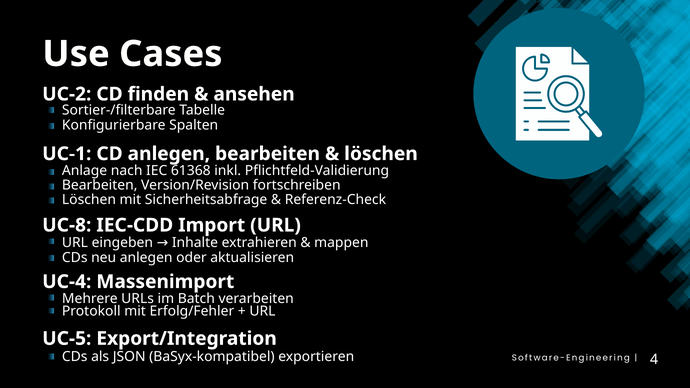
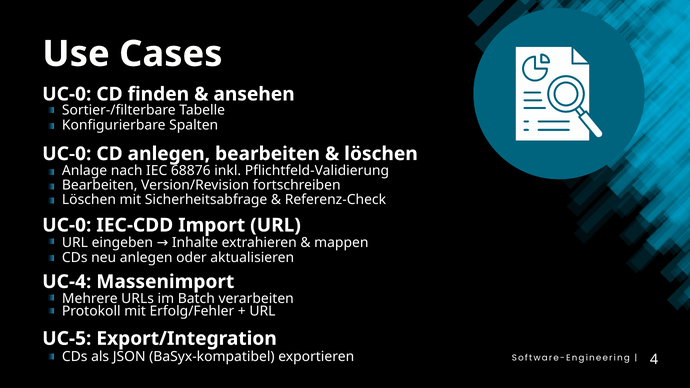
UC-2: UC-2 -> UC-0 (67, 94)
UC-1: UC-1 -> UC-0 (67, 154)
61368: 61368 -> 68876 (191, 171)
UC-8: UC-8 -> UC-0 (67, 225)
